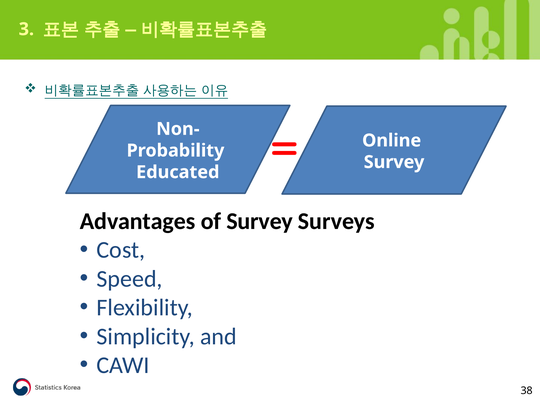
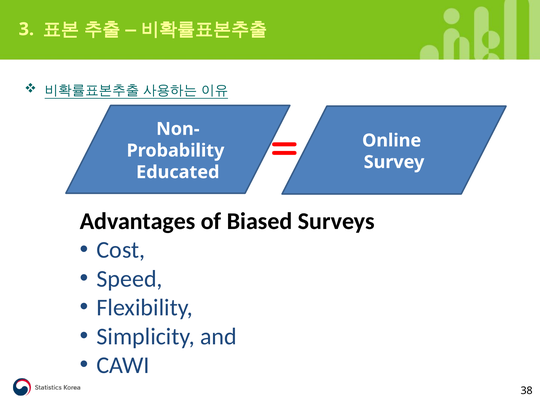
of Survey: Survey -> Biased (260, 221)
